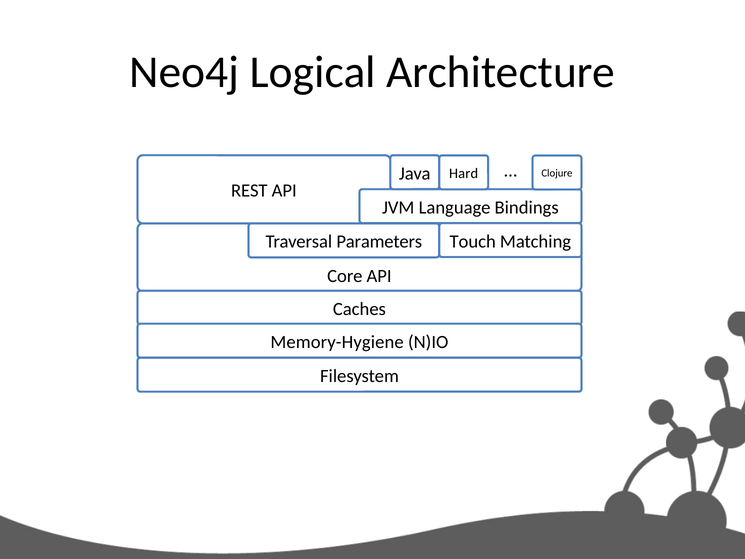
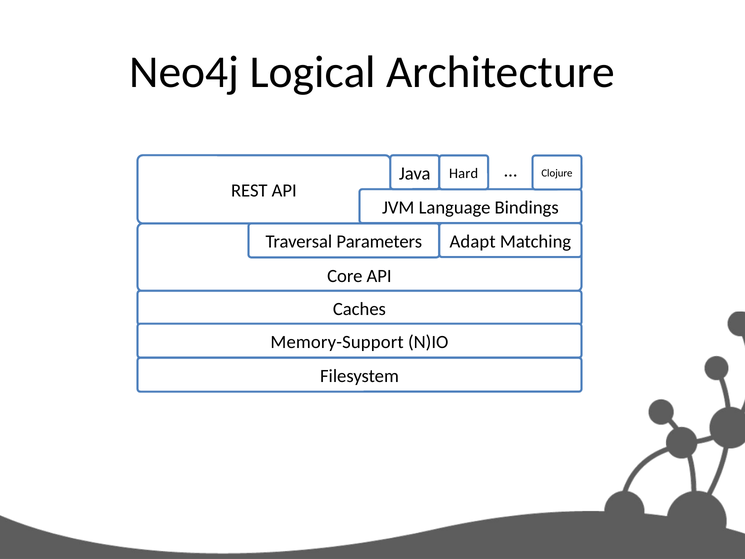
Touch: Touch -> Adapt (473, 241)
Memory-Hygiene: Memory-Hygiene -> Memory-Support (337, 342)
